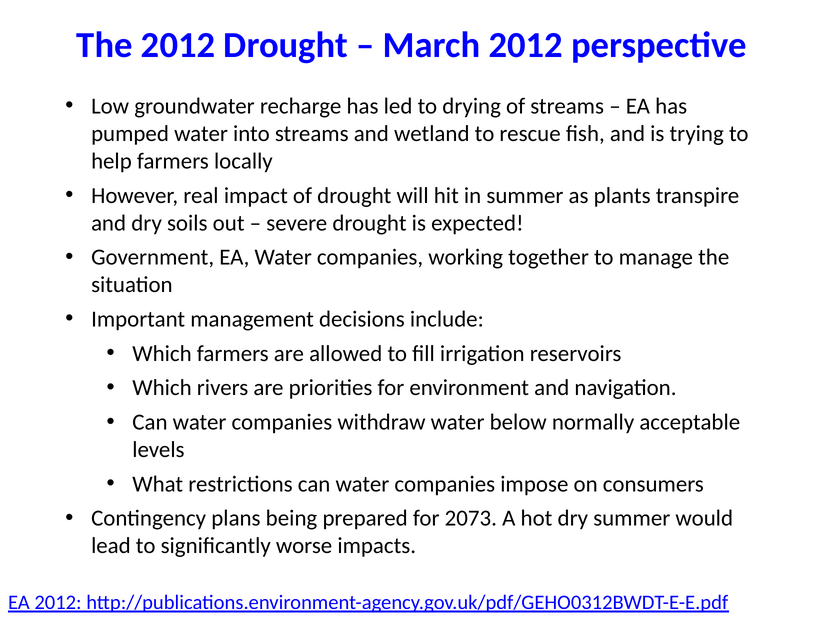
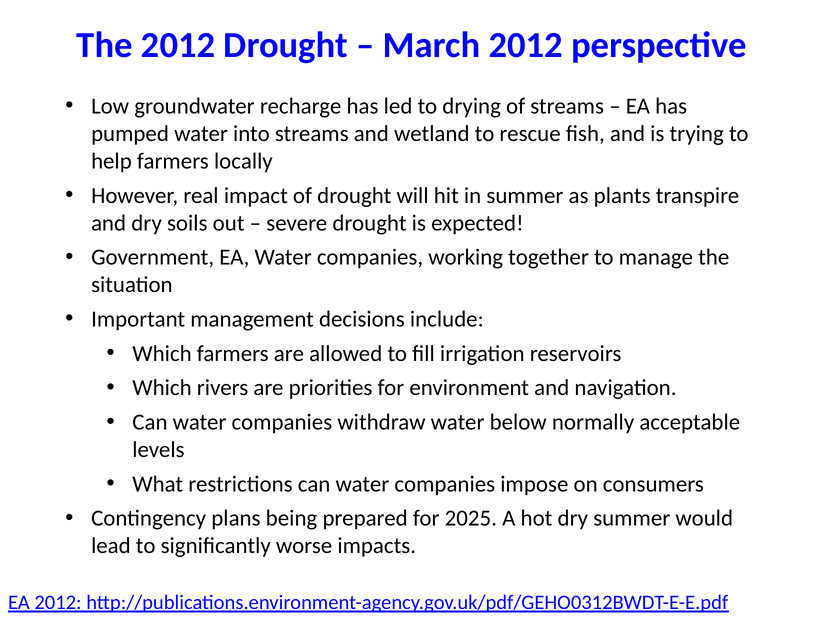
2073: 2073 -> 2025 (471, 518)
